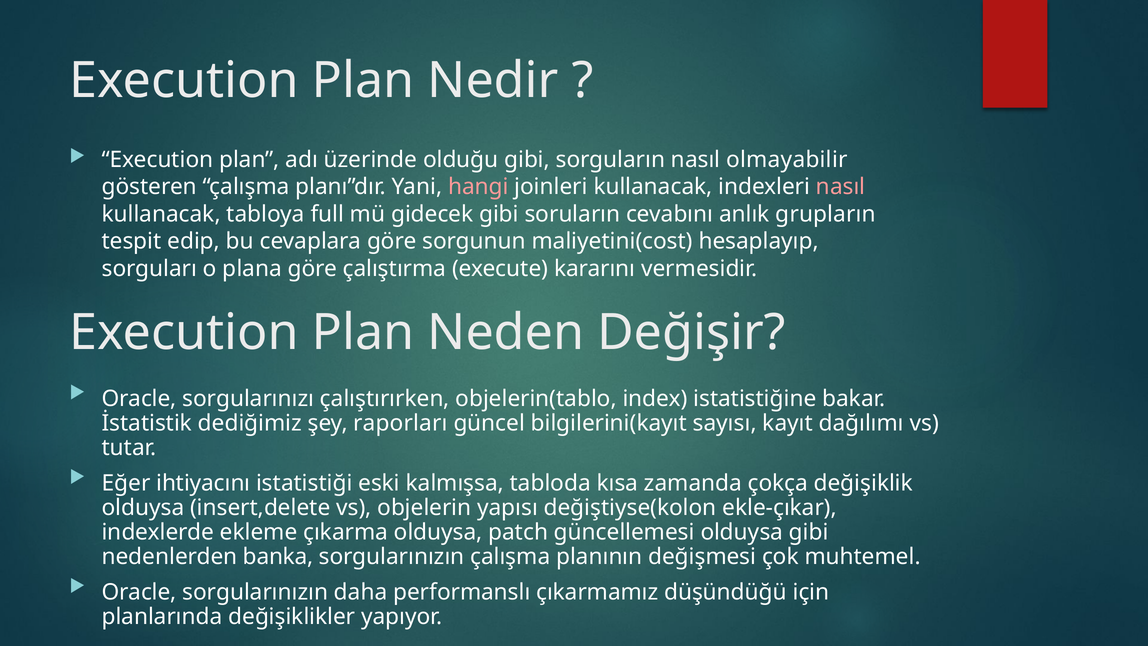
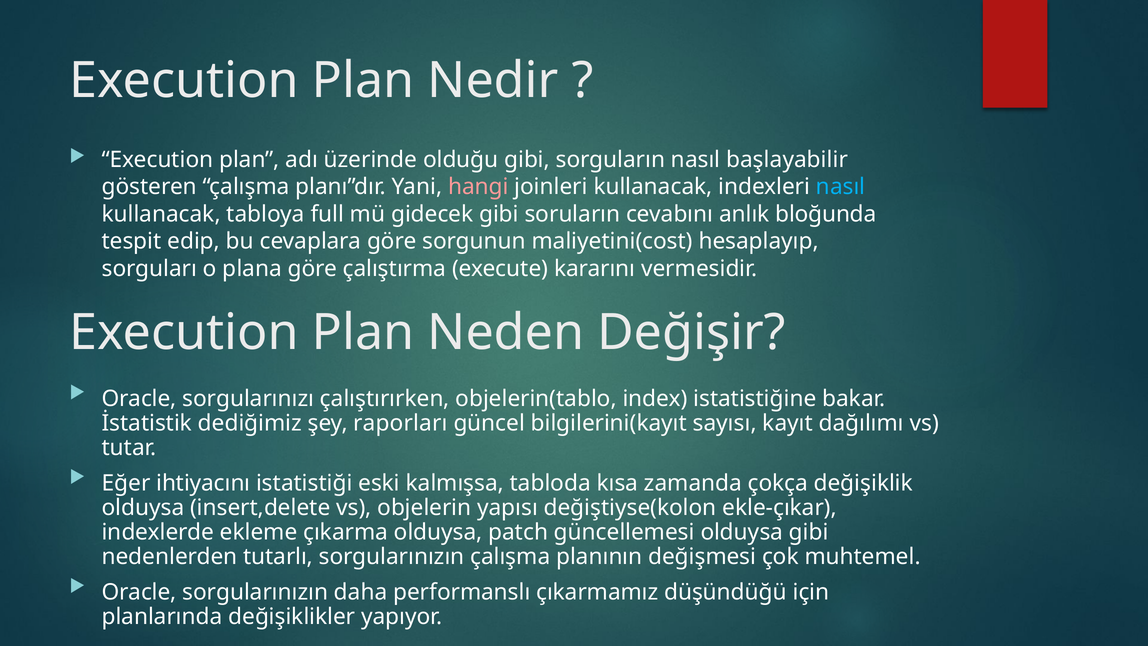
olmayabilir: olmayabilir -> başlayabilir (787, 159)
nasıl colour: pink -> light blue (841, 187)
grupların: grupların -> bloğunda (826, 214)
banka: banka -> tutarlı (278, 556)
